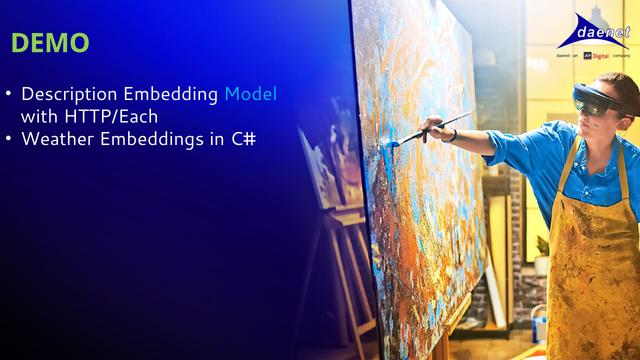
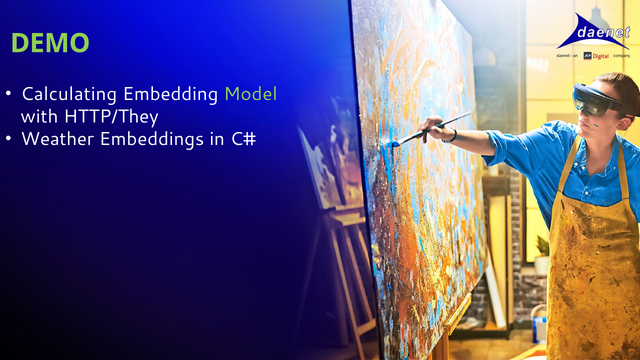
Description: Description -> Calculating (69, 94)
Model colour: light blue -> light green (250, 94)
HTTP/Each: HTTP/Each -> HTTP/They (111, 117)
